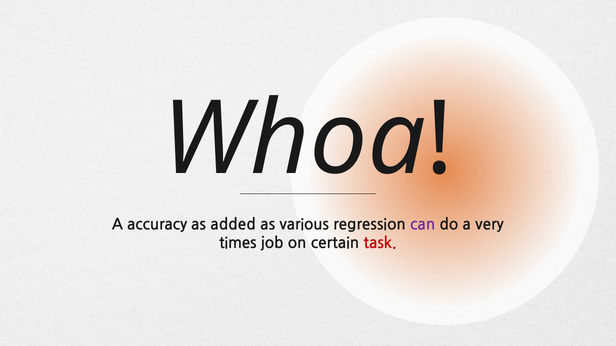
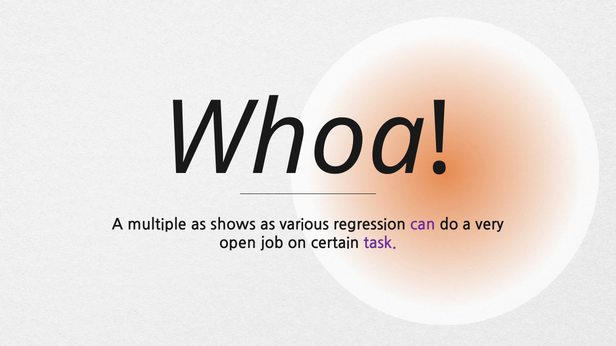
accuracy: accuracy -> multiple (157, 225)
added: added -> shows (233, 225)
times: times -> open (238, 244)
task colour: red -> purple (380, 244)
